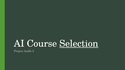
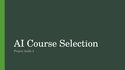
Selection underline: present -> none (79, 44)
